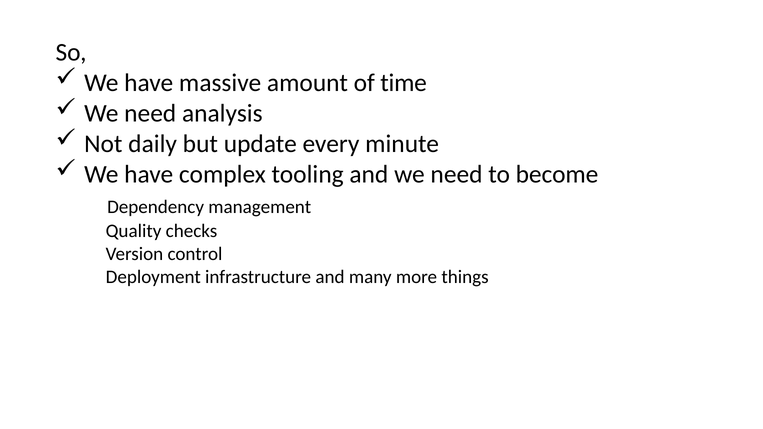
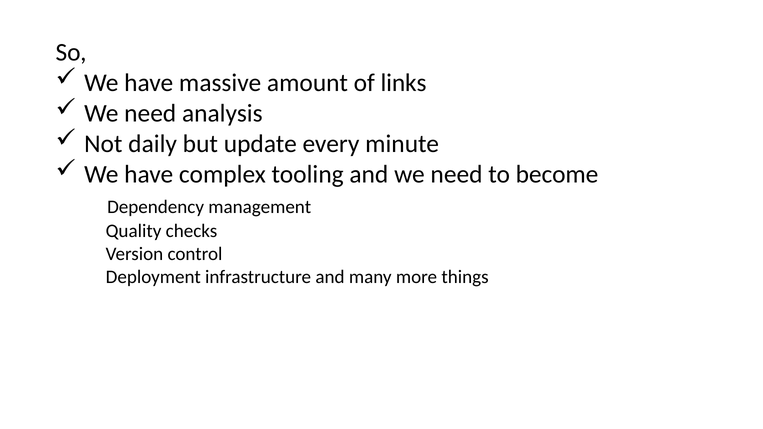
time: time -> links (404, 83)
